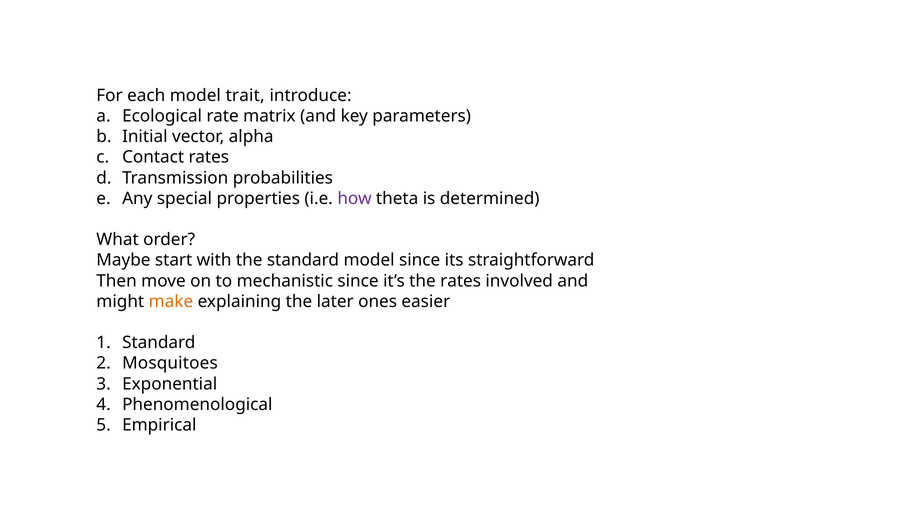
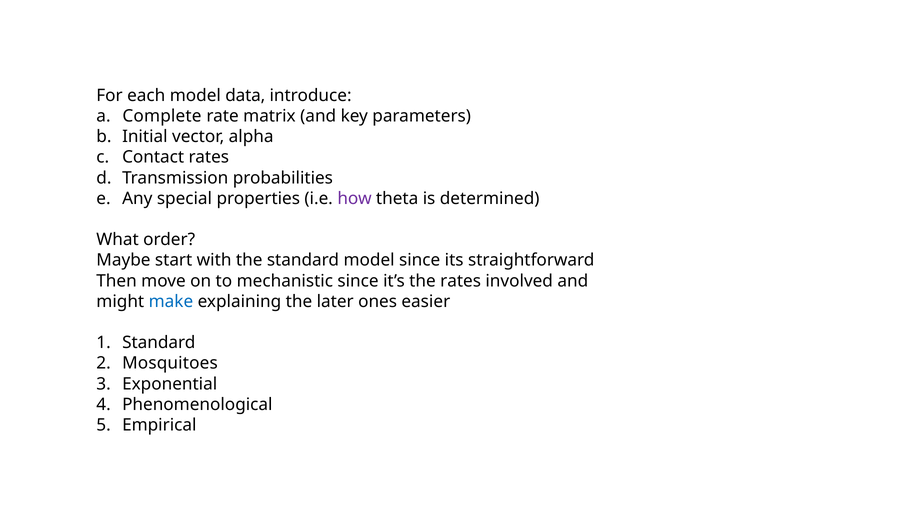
trait: trait -> data (245, 96)
Ecological: Ecological -> Complete (162, 116)
make colour: orange -> blue (171, 302)
